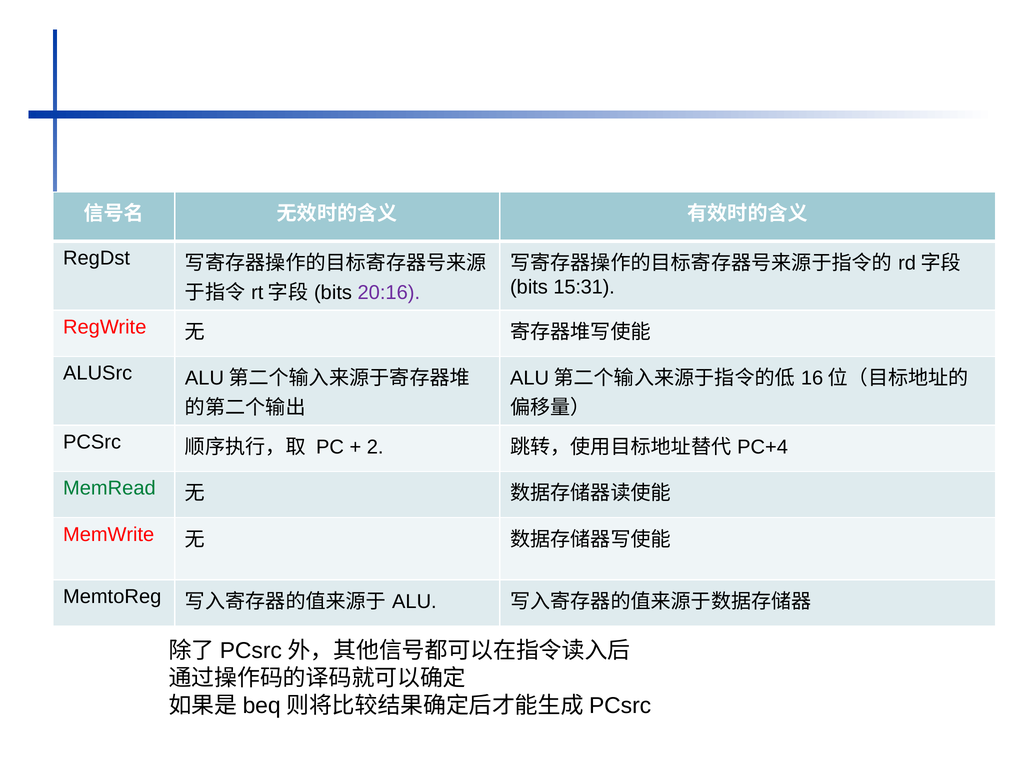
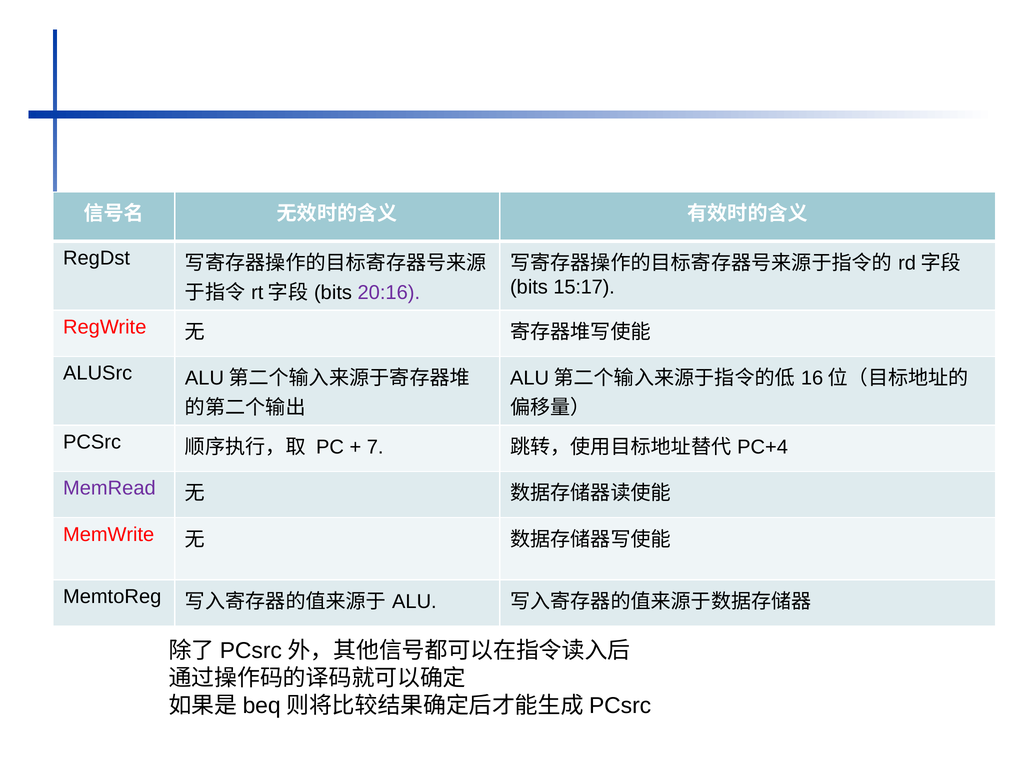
15:31: 15:31 -> 15:17 (584, 287)
2: 2 -> 7 (375, 447)
MemRead colour: green -> purple (109, 488)
